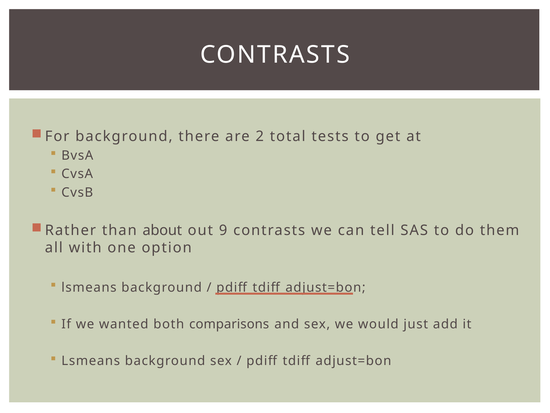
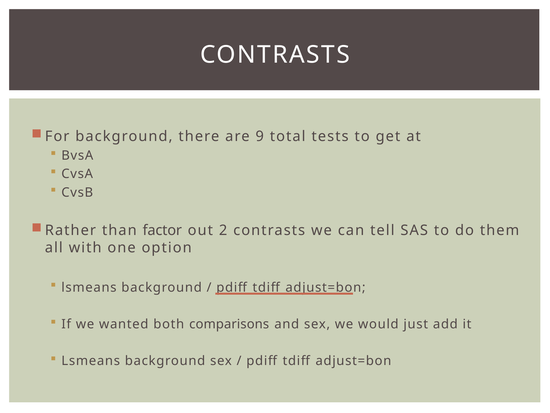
2: 2 -> 9 (260, 136)
about: about -> factor (162, 230)
9: 9 -> 2 (223, 230)
